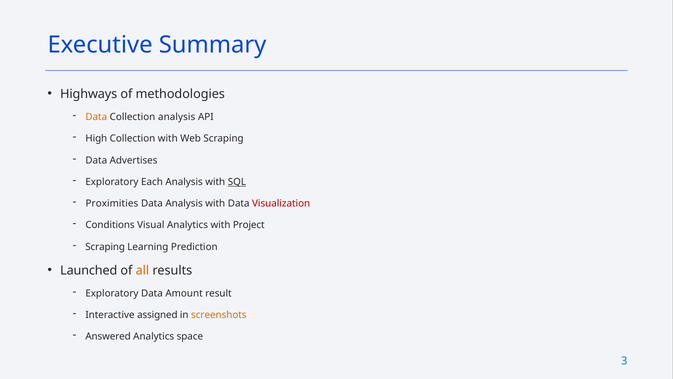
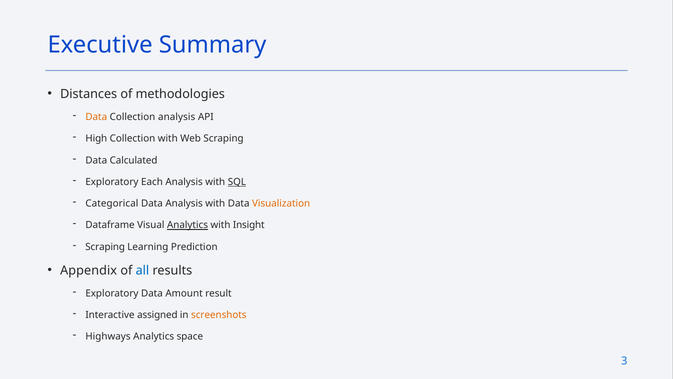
Highways: Highways -> Distances (89, 94)
Advertises: Advertises -> Calculated (134, 160)
Proximities: Proximities -> Categorical (112, 203)
Visualization colour: red -> orange (281, 203)
Conditions: Conditions -> Dataframe (110, 225)
Analytics underline: none -> present (188, 225)
Project: Project -> Insight (249, 225)
Launched: Launched -> Appendix (89, 270)
all colour: orange -> blue (142, 270)
Answered: Answered -> Highways (108, 336)
